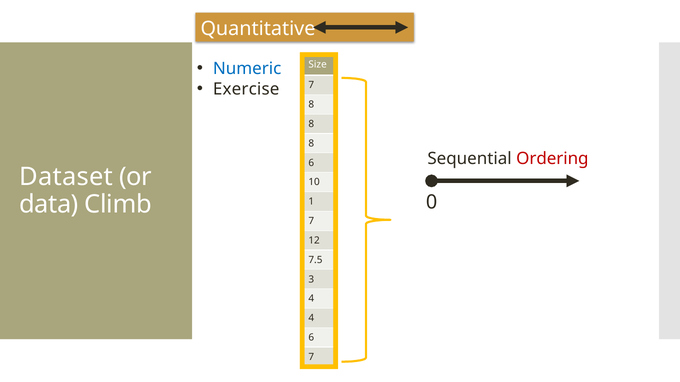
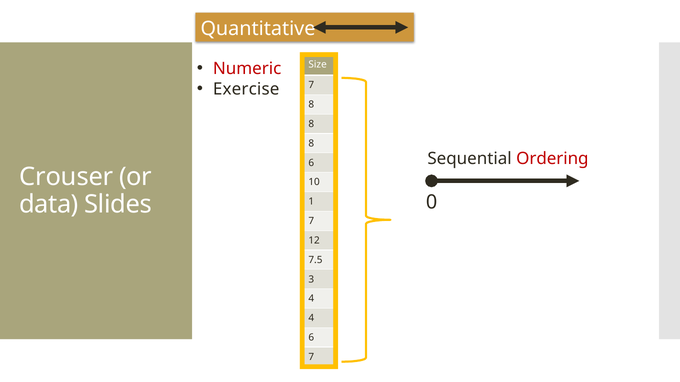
Numeric colour: blue -> red (247, 69)
Dataset: Dataset -> Crouser (66, 177)
Climb: Climb -> Slides (118, 205)
